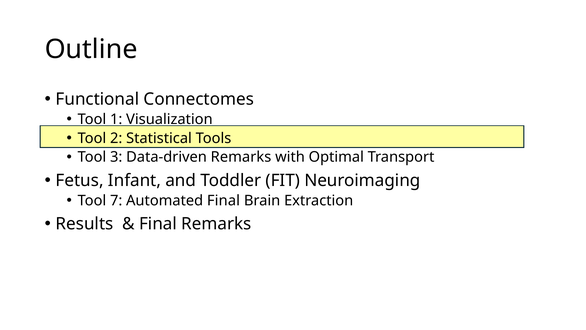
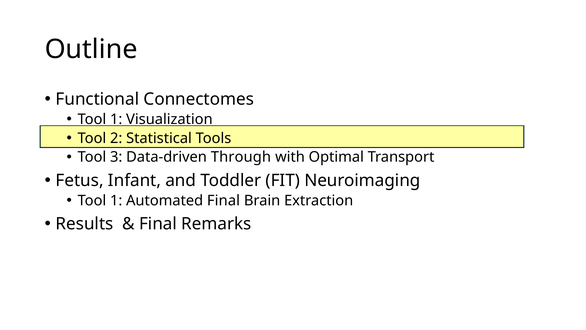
Data-driven Remarks: Remarks -> Through (241, 157)
7: 7 -> 1 (116, 200)
